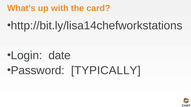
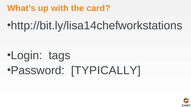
date: date -> tags (59, 56)
